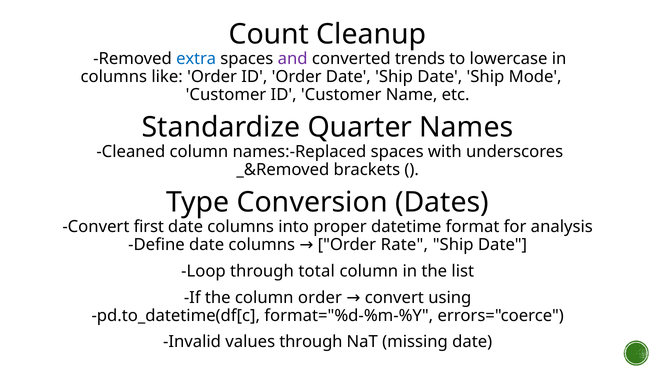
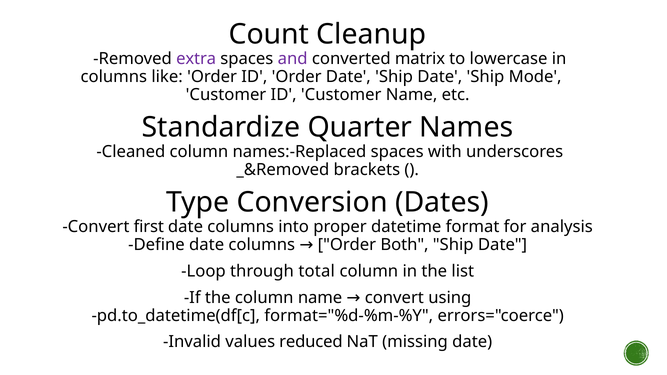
extra colour: blue -> purple (196, 59)
trends: trends -> matrix (420, 59)
Rate: Rate -> Both (405, 245)
column order: order -> name (320, 298)
values through: through -> reduced (311, 342)
